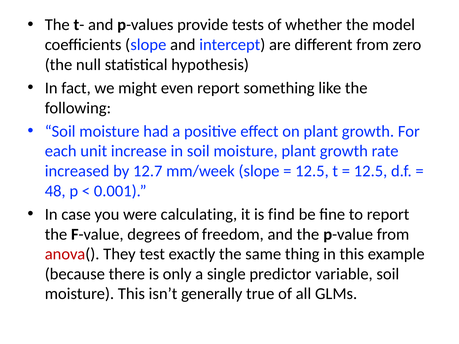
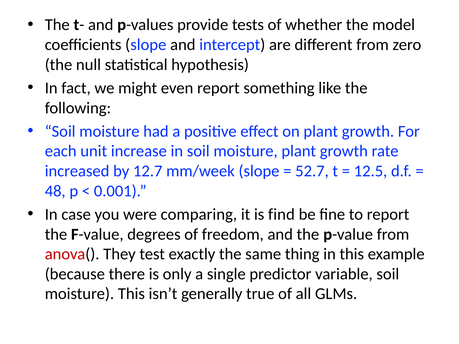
12.5: 12.5 -> 52.7 (312, 171)
calculating: calculating -> comparing (199, 215)
